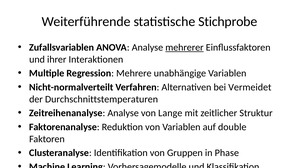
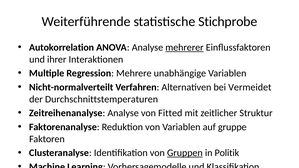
Zufallsvariablen: Zufallsvariablen -> Autokorrelation (62, 47)
Lange: Lange -> Fitted (170, 113)
double: double -> gruppe (232, 127)
Gruppen underline: none -> present (185, 153)
Phase: Phase -> Politik (227, 153)
